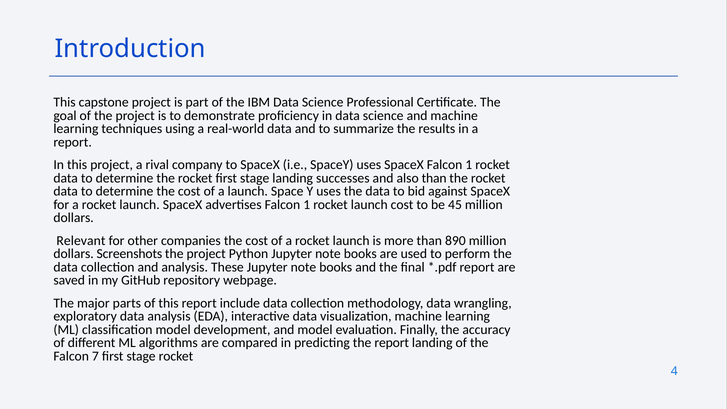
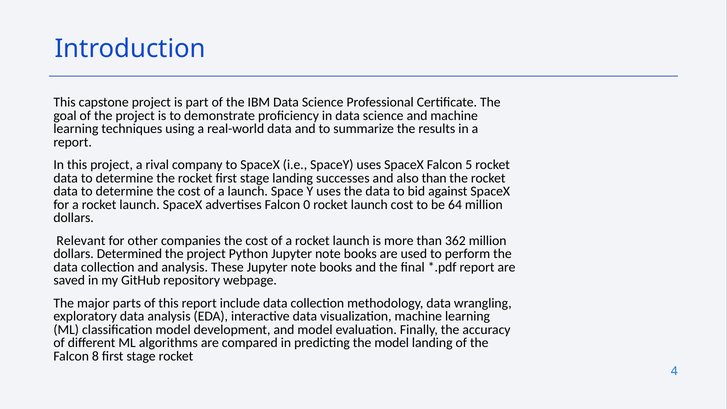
SpaceX Falcon 1: 1 -> 5 (469, 165)
advertises Falcon 1: 1 -> 0 (307, 205)
45: 45 -> 64 (455, 205)
890: 890 -> 362 (455, 241)
Screenshots: Screenshots -> Determined (129, 254)
the report: report -> model (392, 343)
7: 7 -> 8 (95, 356)
